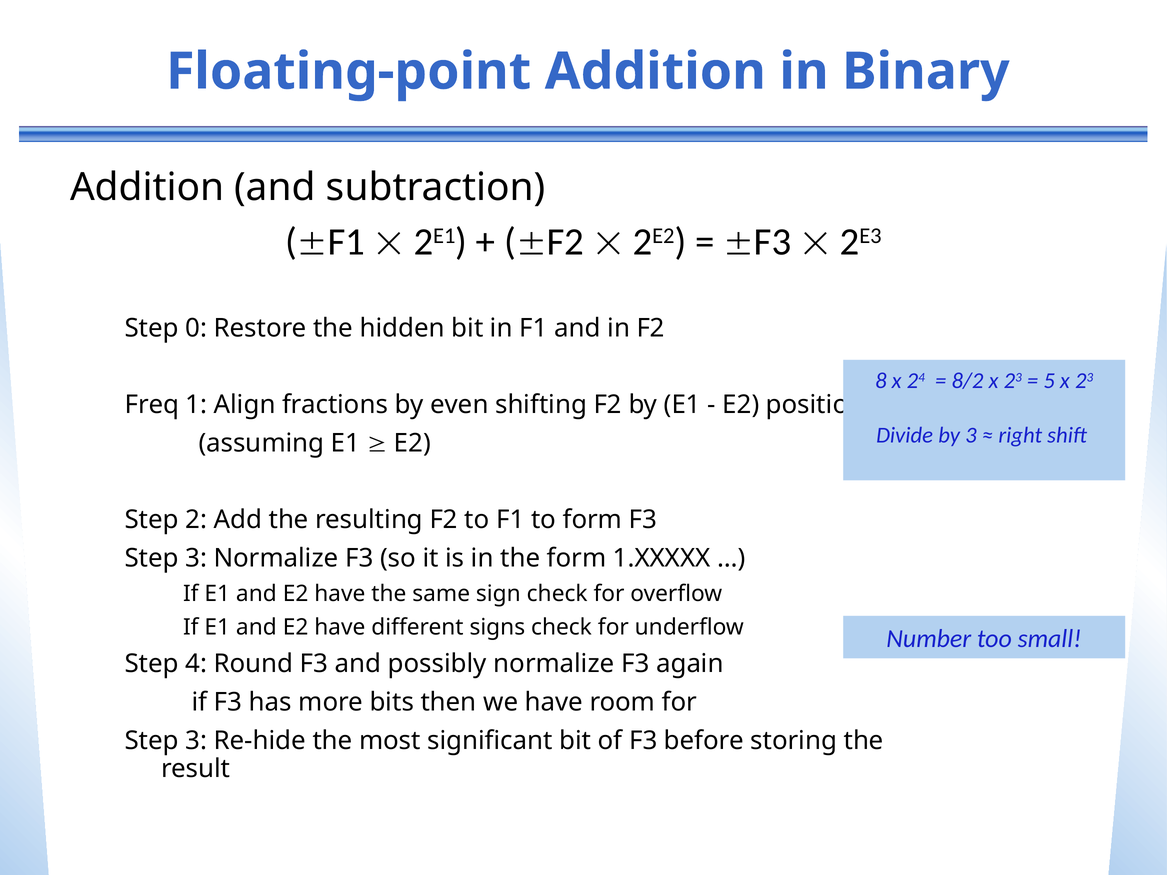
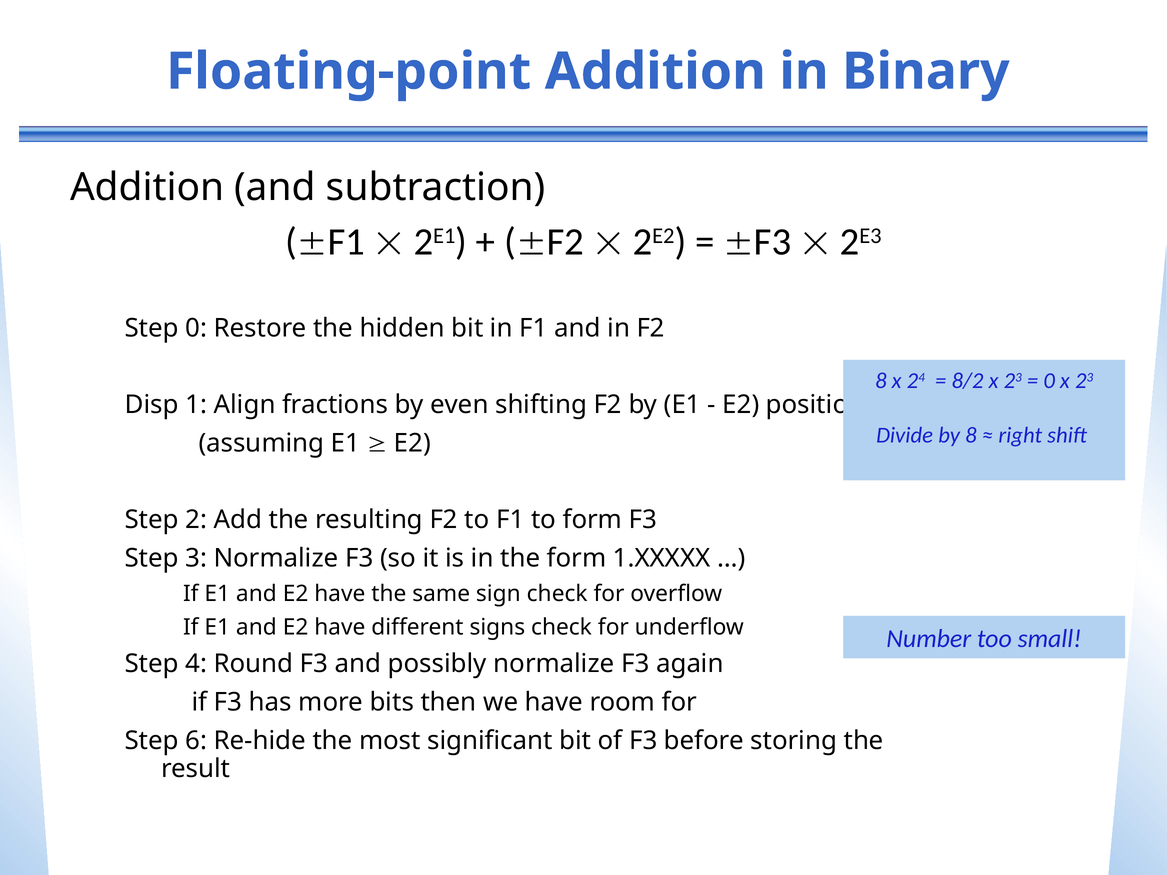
5: 5 -> 0 (1049, 381)
Freq: Freq -> Disp (152, 405)
by 3: 3 -> 8 (971, 435)
3: 3 -> 6 (196, 741)
